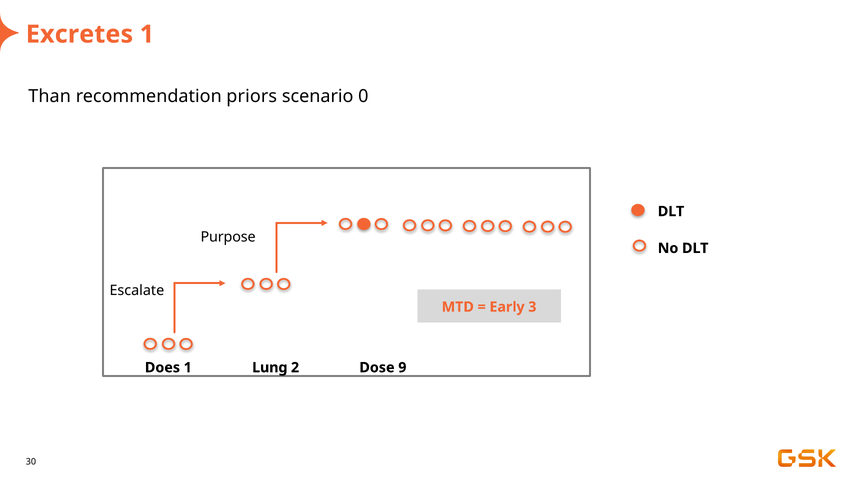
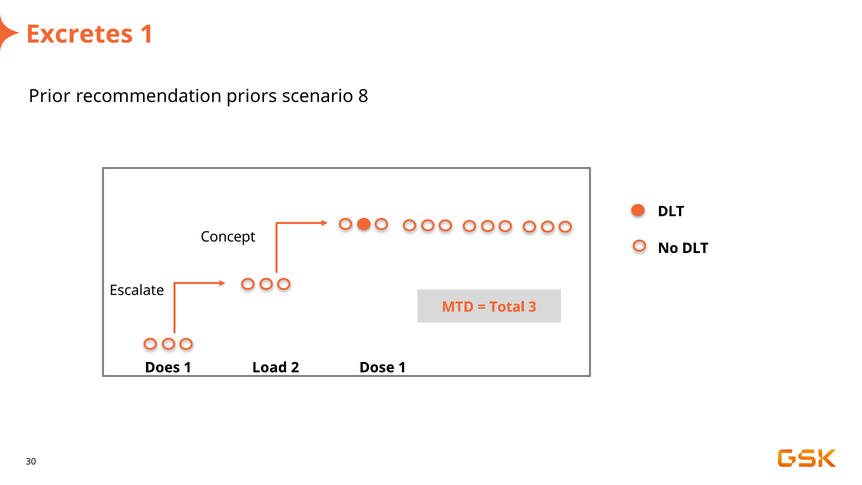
Than: Than -> Prior (50, 96)
0: 0 -> 8 (363, 96)
Purpose: Purpose -> Concept (228, 237)
Early: Early -> Total (507, 307)
Lung: Lung -> Load (270, 367)
Dose 9: 9 -> 1 (402, 367)
